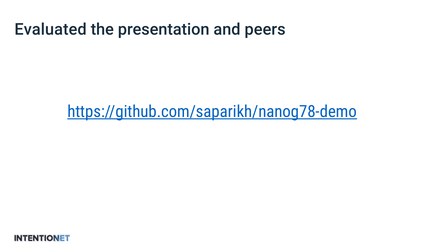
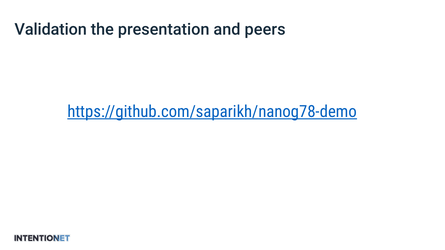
Evaluated: Evaluated -> Validation (51, 30)
